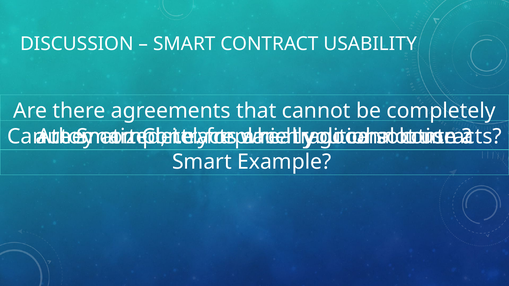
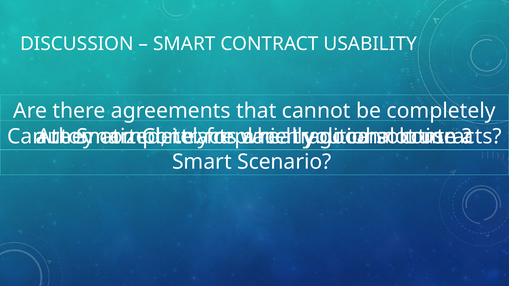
Example: Example -> Scenario (284, 162)
